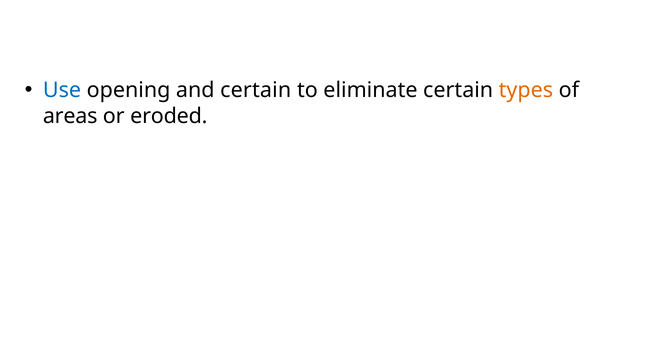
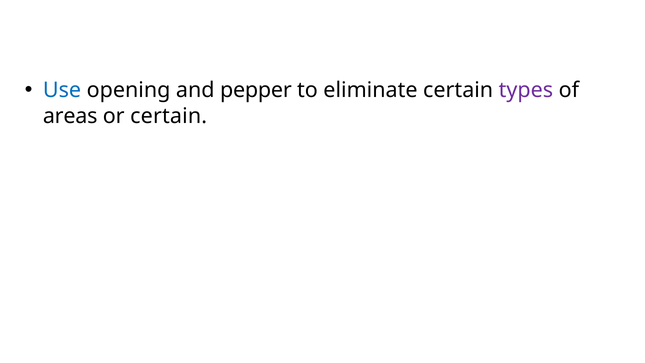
and certain: certain -> pepper (256, 90)
types colour: orange -> purple (526, 90)
or eroded: eroded -> certain (169, 116)
